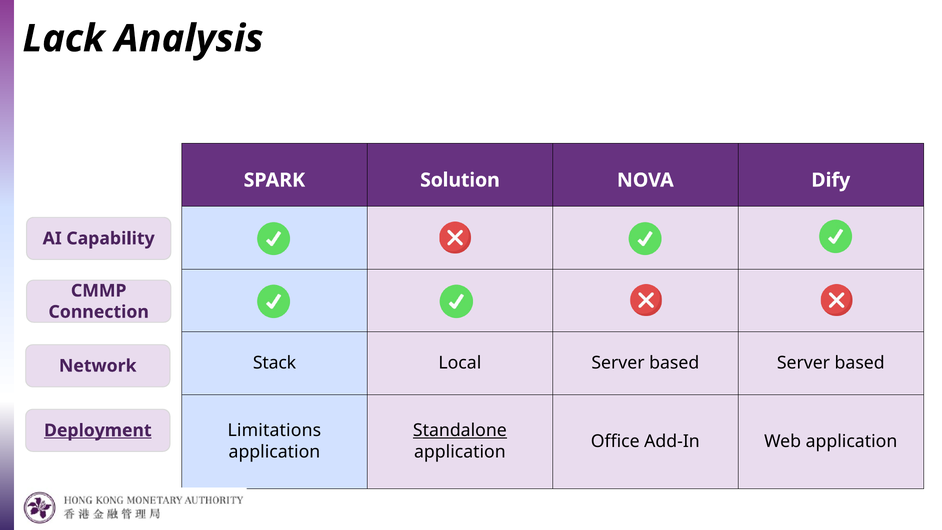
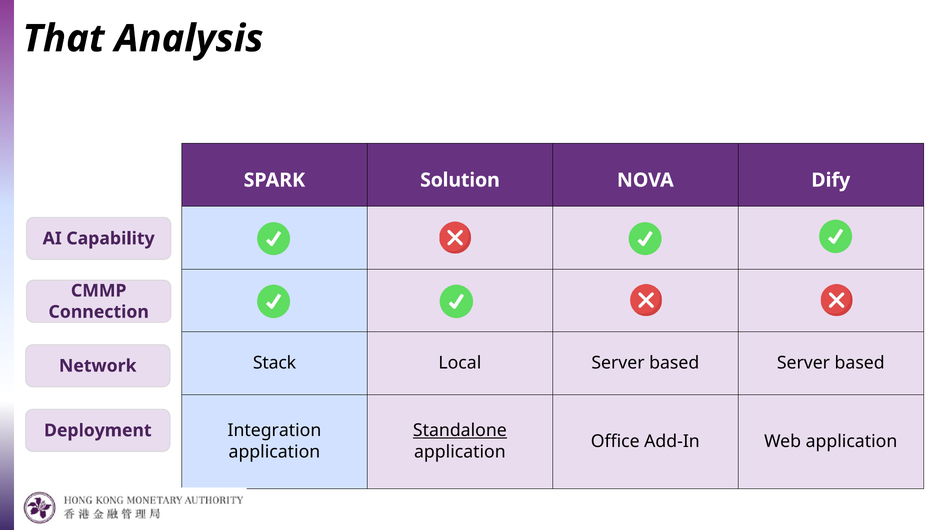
Lack: Lack -> That (64, 39)
Limitations: Limitations -> Integration (274, 431)
Deployment underline: present -> none (98, 430)
